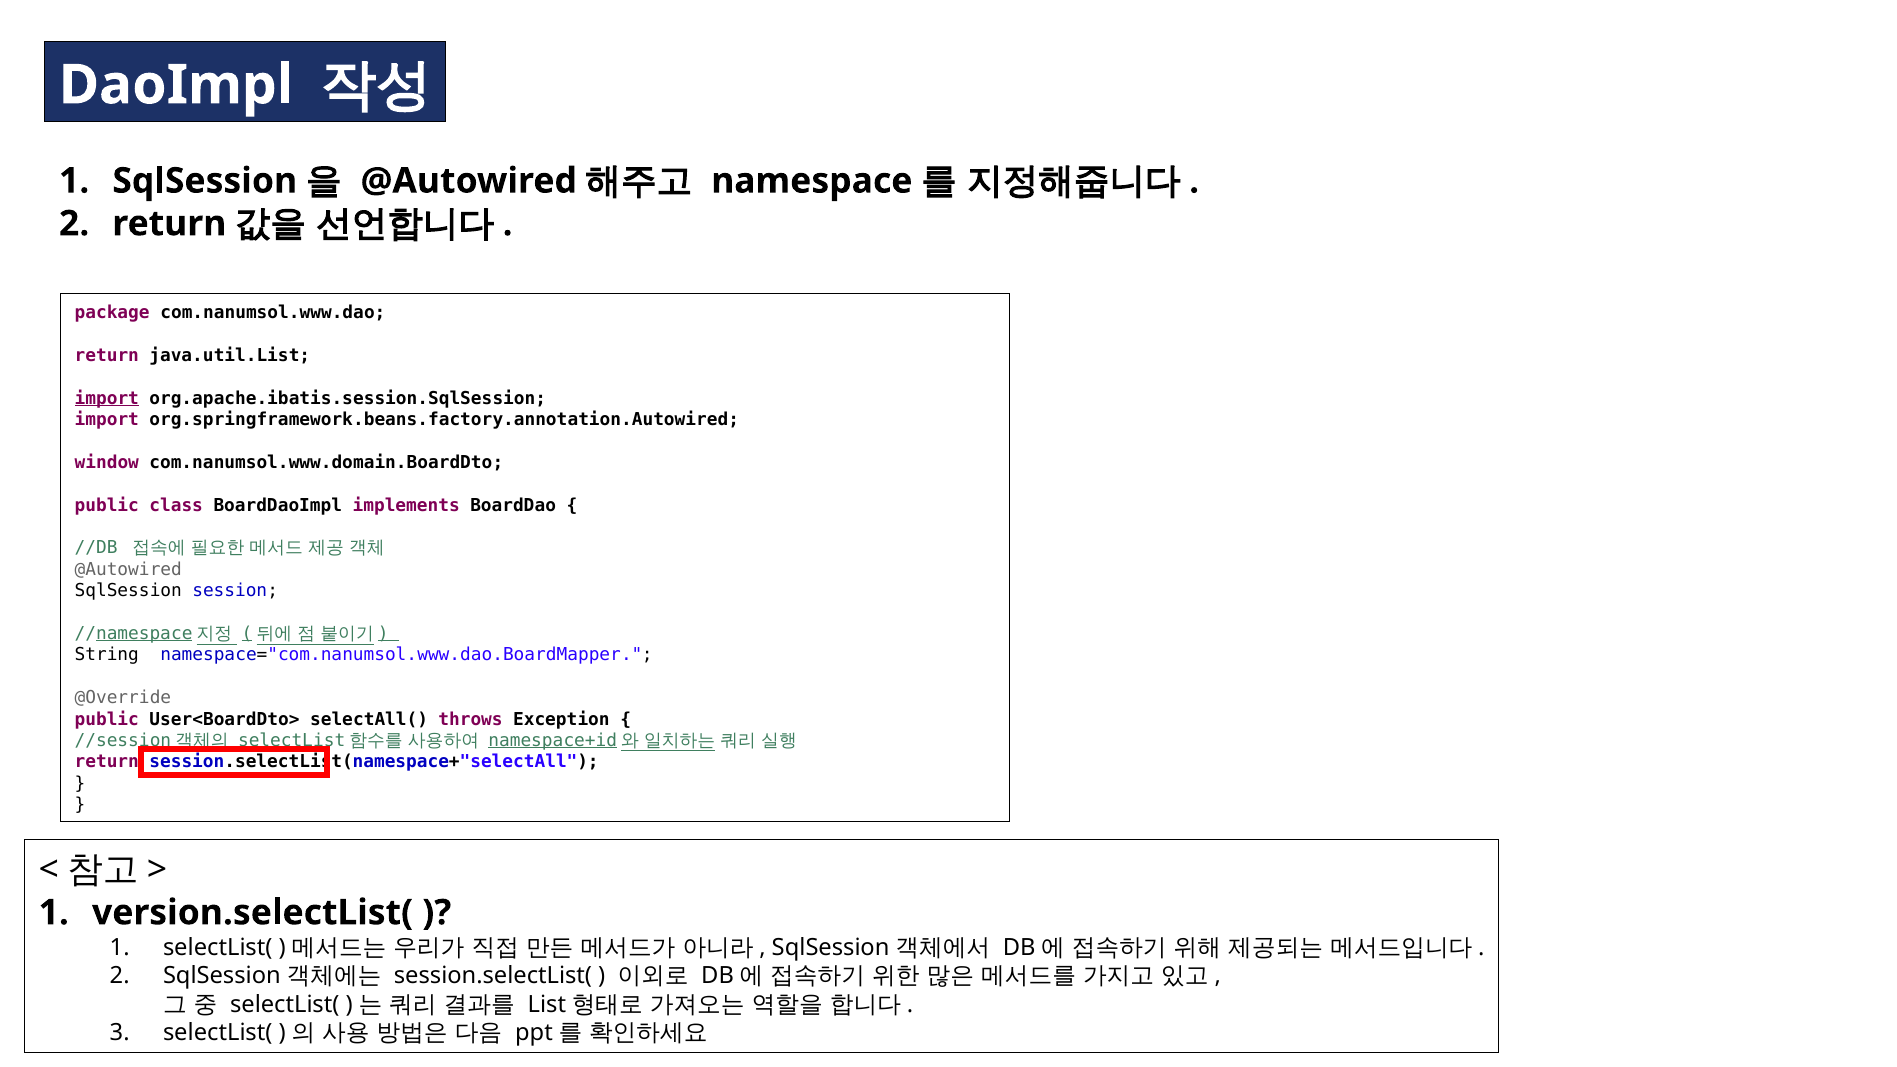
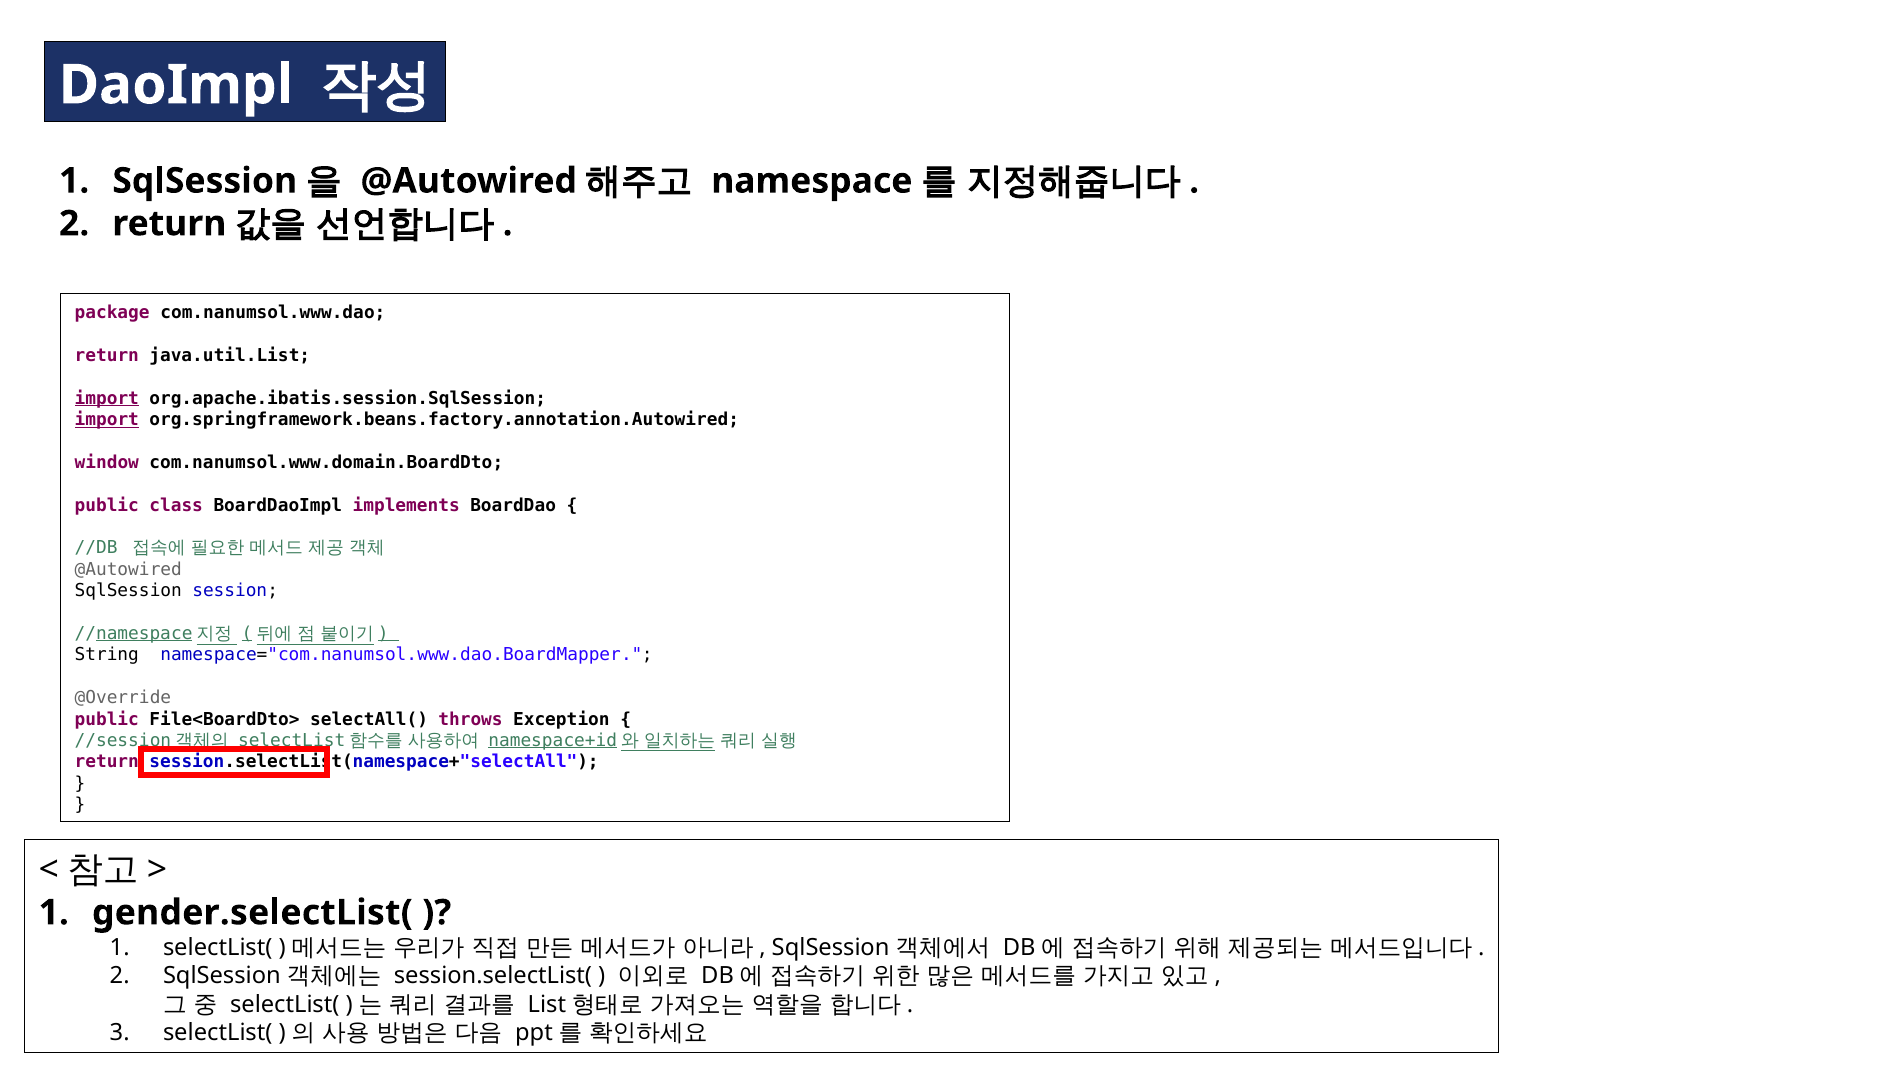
import underline: none -> present (107, 420)
User<BoardDto>: User<BoardDto> -> File<BoardDto> (224, 719)
version.selectList(: version.selectList( -> gender.selectList( (252, 913)
